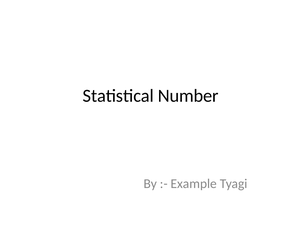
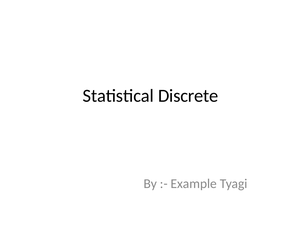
Number: Number -> Discrete (188, 96)
